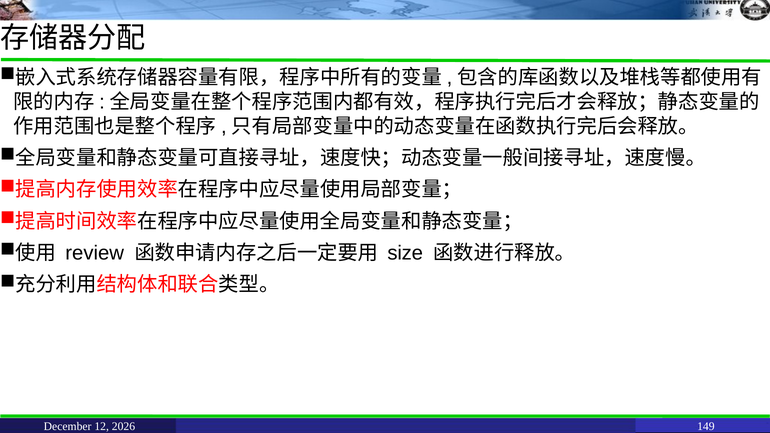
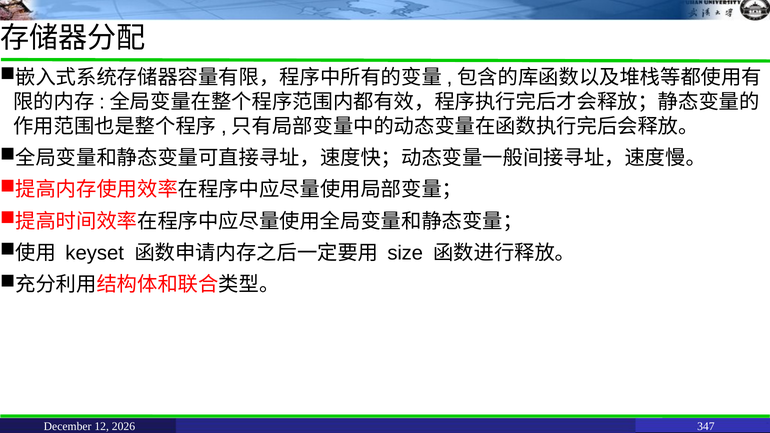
review: review -> keyset (95, 253)
149: 149 -> 347 (706, 427)
